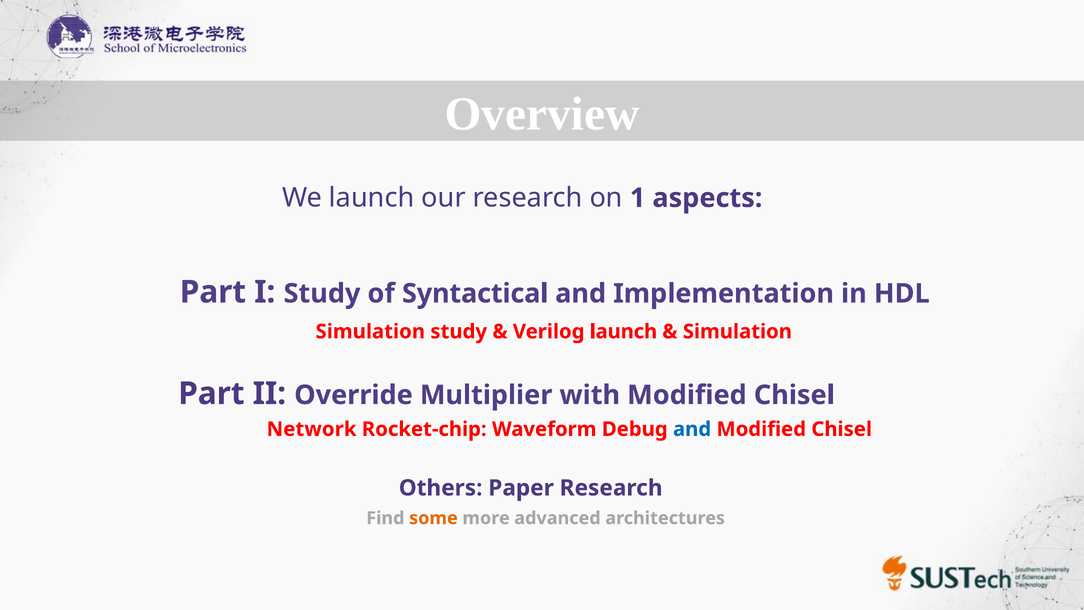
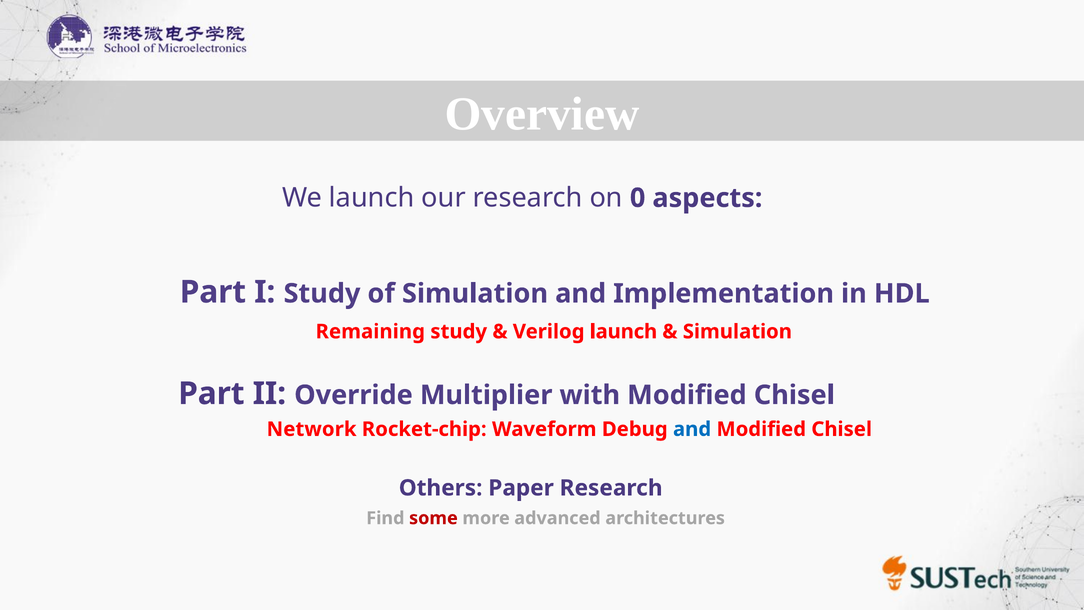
1: 1 -> 0 (638, 198)
of Syntactical: Syntactical -> Simulation (475, 293)
Simulation: Simulation -> Remaining (370, 331)
some colour: orange -> red (433, 518)
